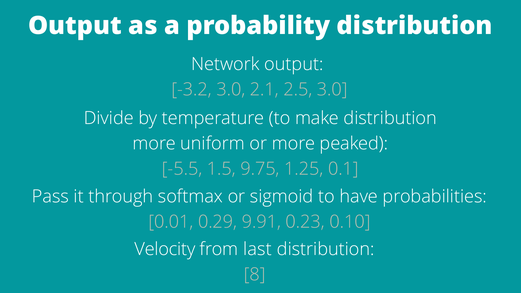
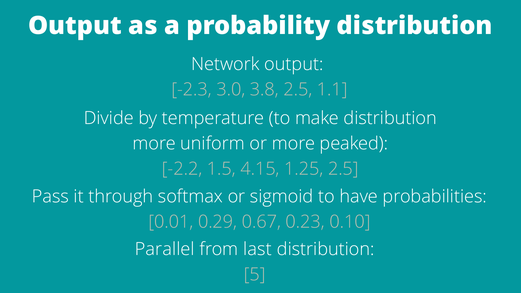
-3.2: -3.2 -> -2.3 (192, 89)
2.1: 2.1 -> 3.8 (264, 89)
2.5 3.0: 3.0 -> 1.1 (332, 89)
-5.5: -5.5 -> -2.2 (182, 169)
9.75: 9.75 -> 4.15 (260, 169)
1.25 0.1: 0.1 -> 2.5 (343, 169)
9.91: 9.91 -> 0.67 (261, 222)
Velocity: Velocity -> Parallel (165, 249)
8: 8 -> 5 (255, 274)
